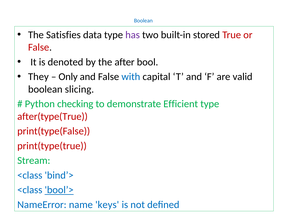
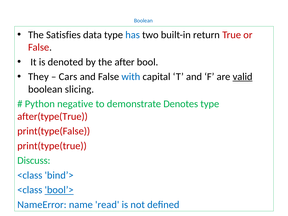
has colour: purple -> blue (133, 35)
stored: stored -> return (206, 35)
Only: Only -> Cars (68, 77)
valid underline: none -> present (243, 77)
checking: checking -> negative (75, 104)
Efficient: Efficient -> Denotes (181, 104)
Stream: Stream -> Discuss (34, 161)
keys: keys -> read (107, 205)
